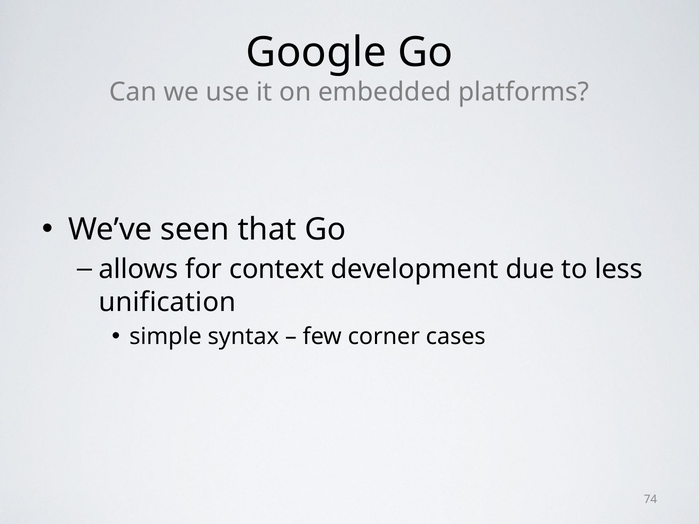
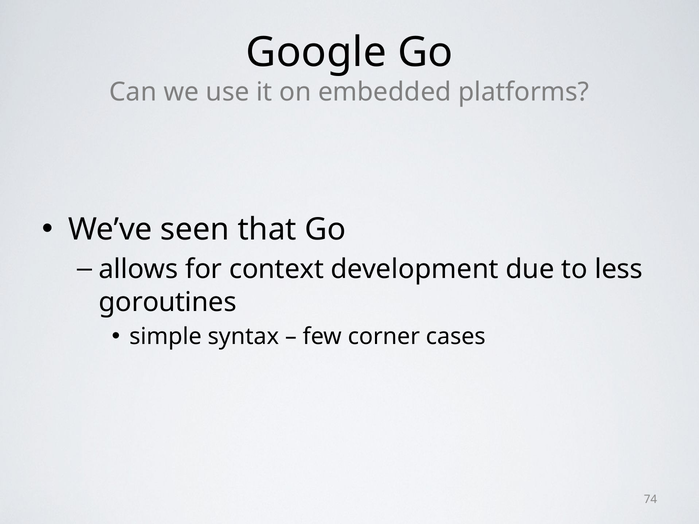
unification: unification -> goroutines (168, 302)
